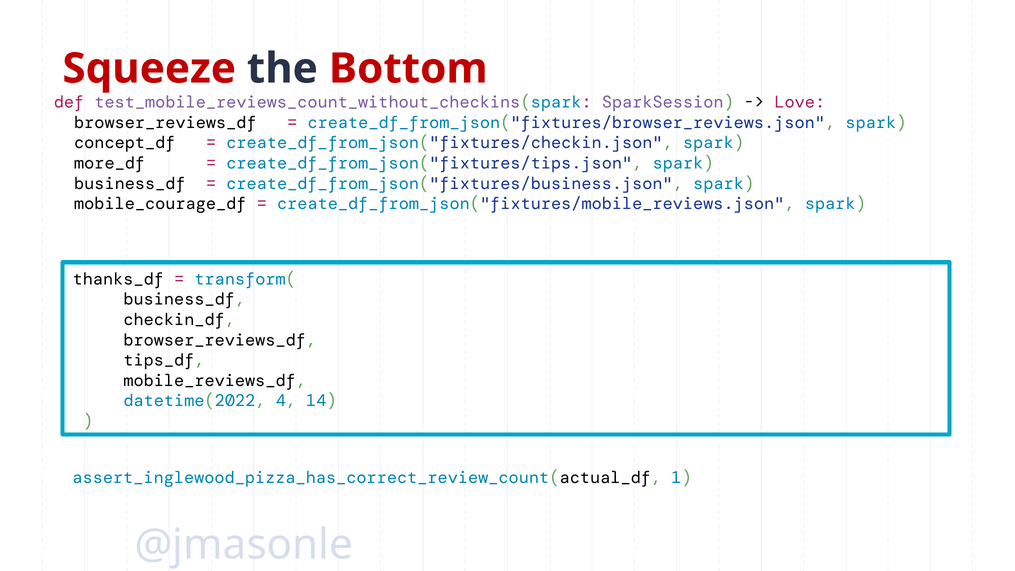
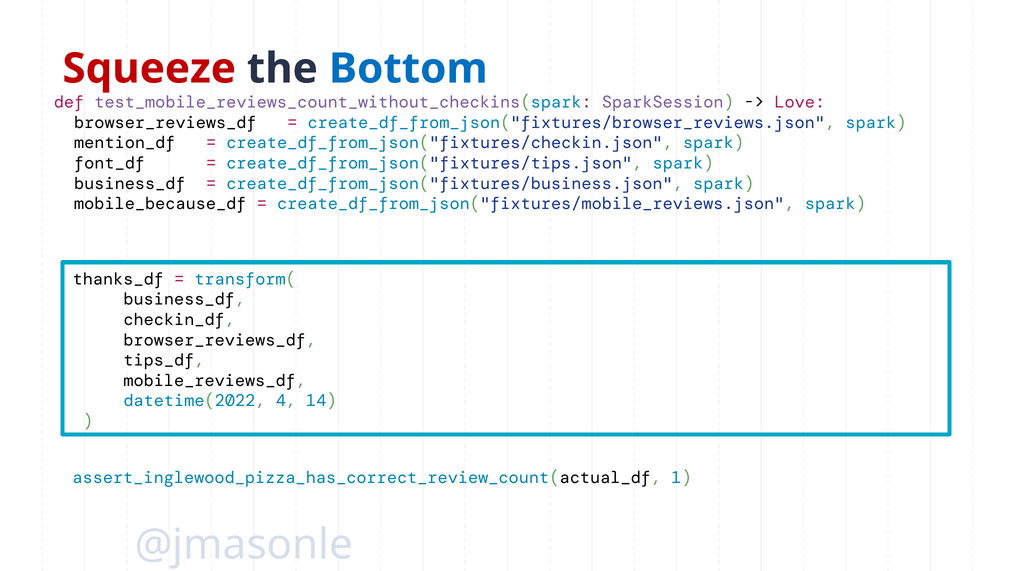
Bottom colour: red -> blue (408, 69)
concept_df: concept_df -> mention_df (125, 143)
more_df: more_df -> font_df (110, 163)
mobile_courage_df: mobile_courage_df -> mobile_because_df (160, 204)
